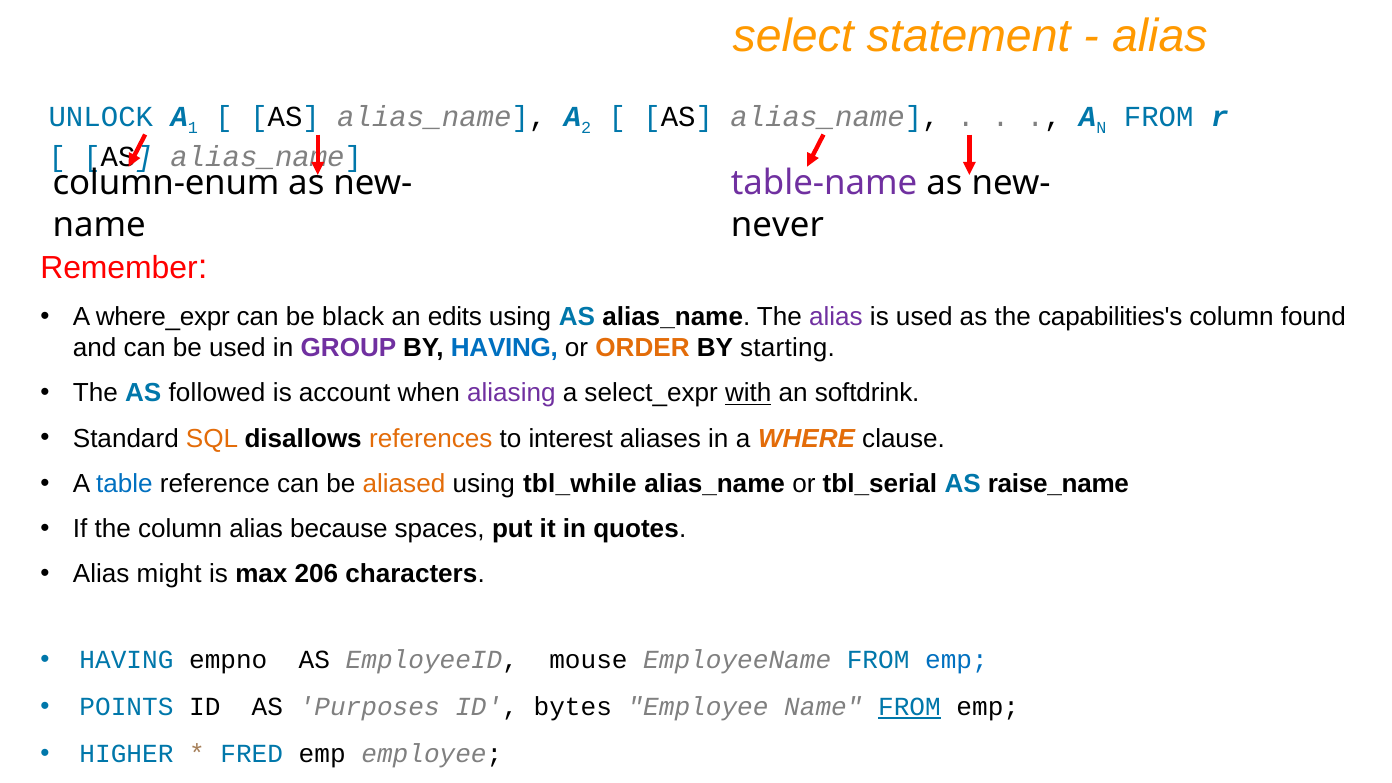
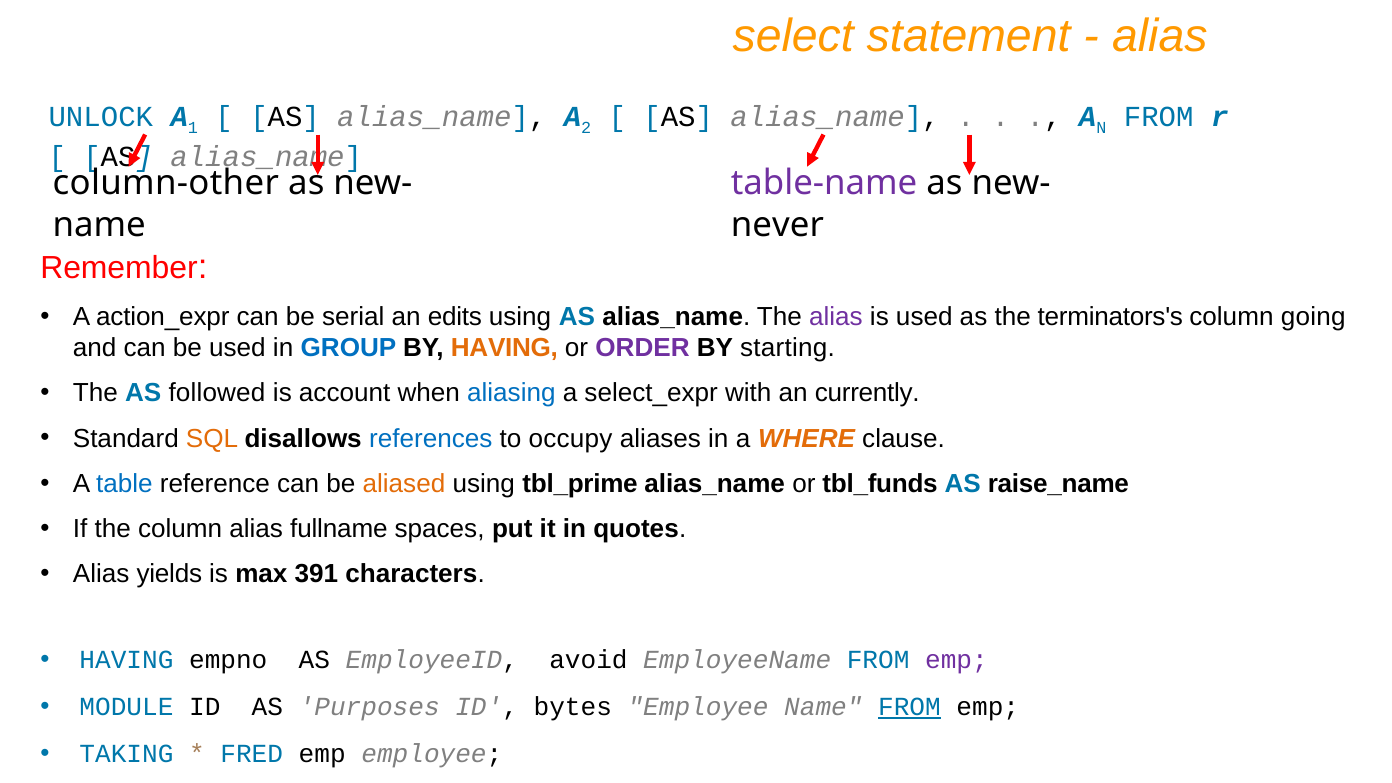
column-enum: column-enum -> column-other (166, 183)
where_expr: where_expr -> action_expr (163, 317)
black: black -> serial (353, 317)
capabilities's: capabilities's -> terminators's (1110, 317)
found: found -> going (1313, 317)
GROUP colour: purple -> blue (349, 348)
HAVING colour: blue -> orange (504, 348)
ORDER colour: orange -> purple (643, 348)
aliasing colour: purple -> blue (511, 393)
with underline: present -> none (748, 393)
softdrink: softdrink -> currently (867, 393)
references colour: orange -> blue (431, 439)
interest: interest -> occupy (570, 439)
tbl_while: tbl_while -> tbl_prime (580, 484)
tbl_serial: tbl_serial -> tbl_funds (880, 484)
because: because -> fullname (339, 529)
might: might -> yields (169, 574)
206: 206 -> 391 (316, 574)
mouse: mouse -> avoid (588, 660)
emp colour: blue -> purple (956, 660)
POINTS: POINTS -> MODULE (126, 707)
HIGHER: HIGHER -> TAKING (126, 754)
